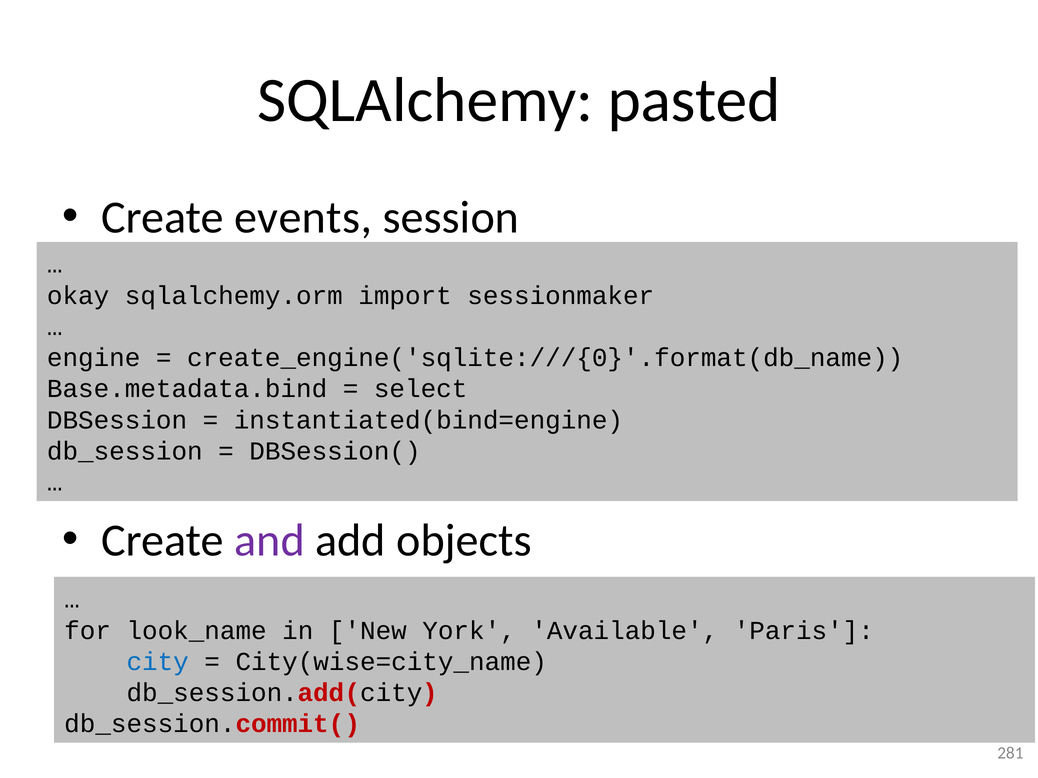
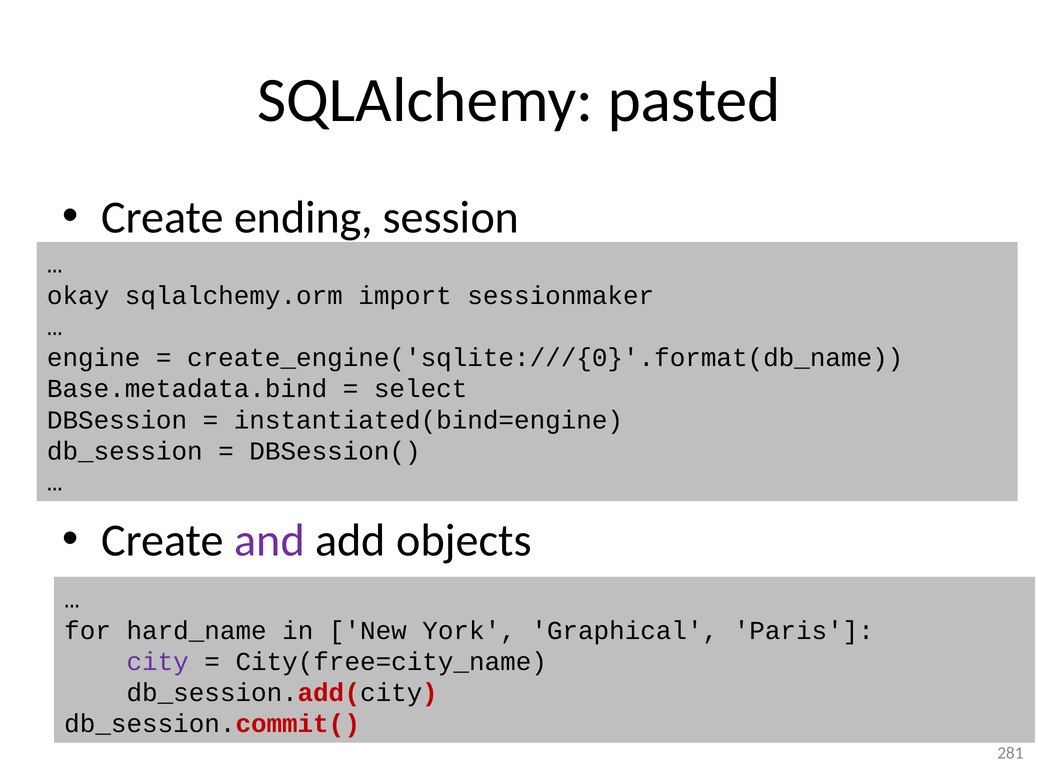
events: events -> ending (303, 218)
look_name: look_name -> hard_name (197, 631)
Available: Available -> Graphical (625, 631)
city colour: blue -> purple (158, 662)
City(wise=city_name: City(wise=city_name -> City(free=city_name (391, 662)
